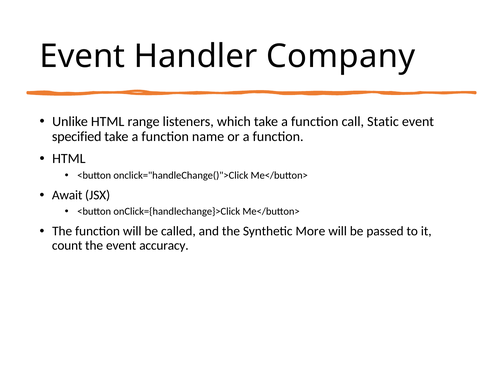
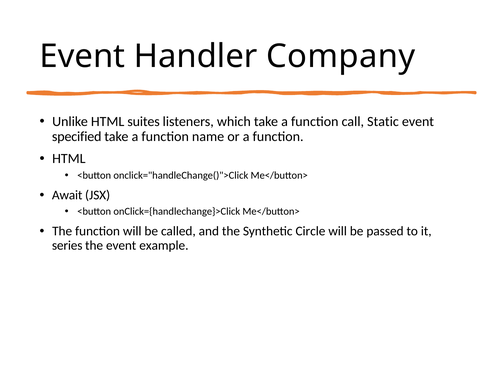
range: range -> suites (144, 122)
More: More -> Circle (310, 231)
count: count -> series (67, 246)
accuracy: accuracy -> example (164, 246)
